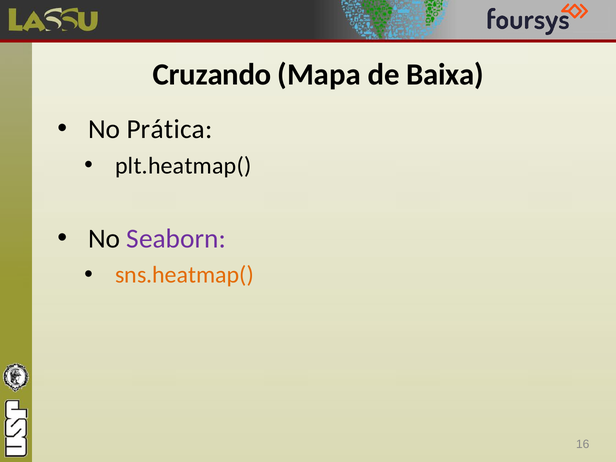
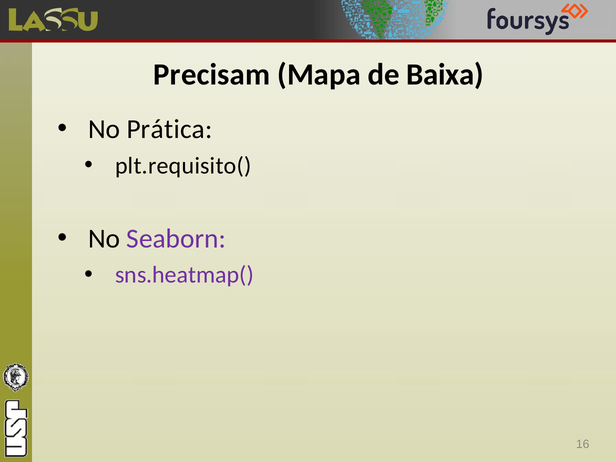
Cruzando: Cruzando -> Precisam (212, 75)
plt.heatmap(: plt.heatmap( -> plt.requisito( (183, 166)
sns.heatmap( colour: orange -> purple (184, 275)
